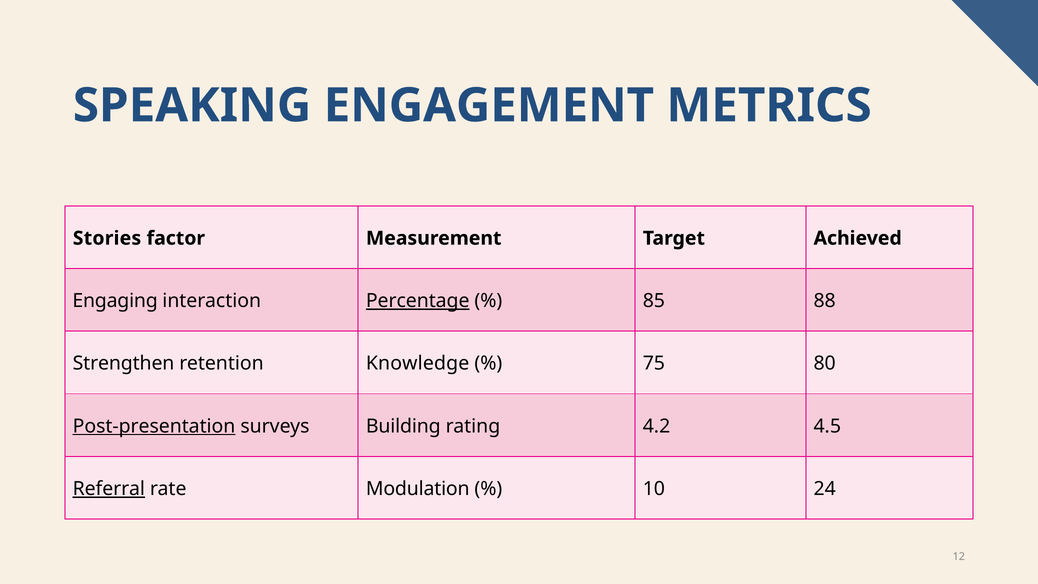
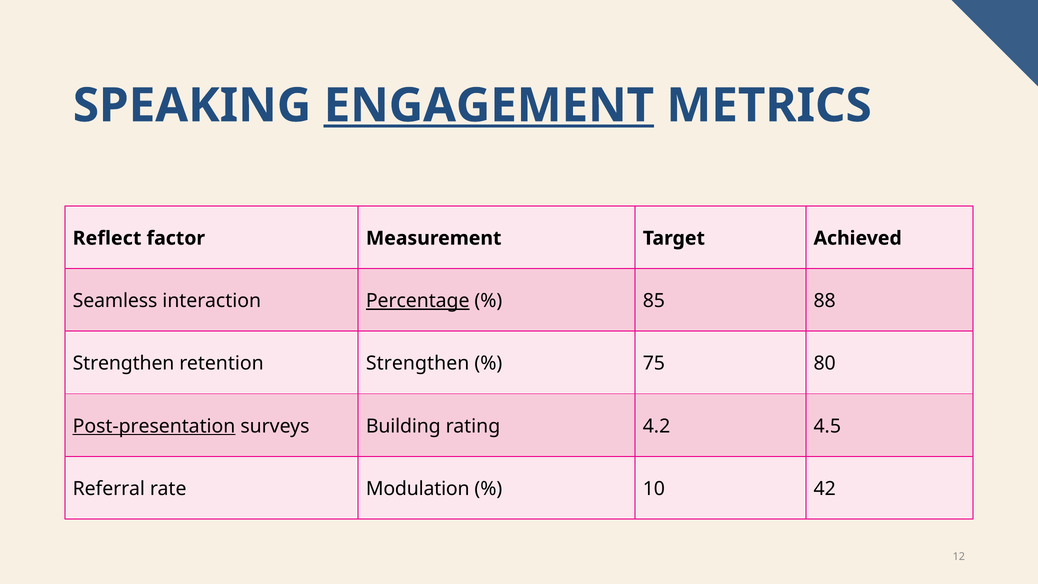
ENGAGEMENT underline: none -> present (489, 106)
Stories: Stories -> Reflect (107, 238)
Engaging: Engaging -> Seamless (115, 301)
Knowledge: Knowledge -> Strengthen (418, 363)
Referral underline: present -> none (109, 489)
24: 24 -> 42 (825, 489)
